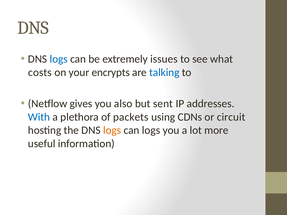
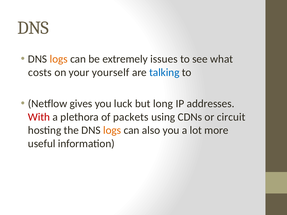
logs colour: blue -> orange (59, 59)
encrypts: encrypts -> yourself (111, 72)
also: also -> luck (123, 104)
sent: sent -> long (163, 104)
With colour: blue -> red (39, 117)
can logs: logs -> also (151, 130)
